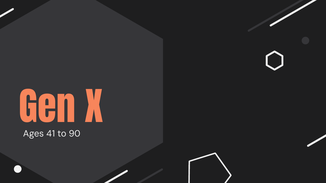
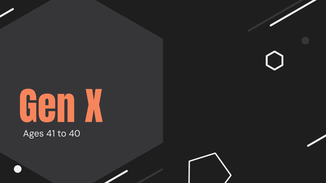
90: 90 -> 40 (75, 134)
